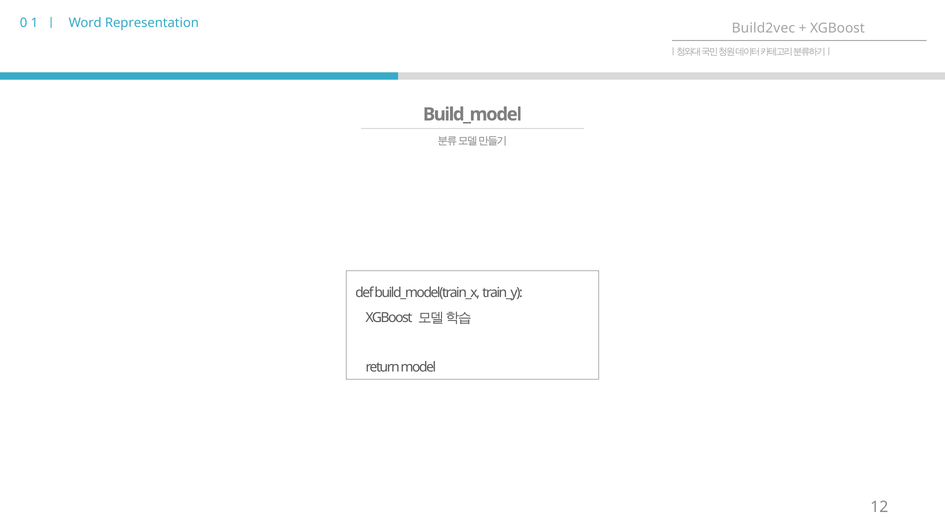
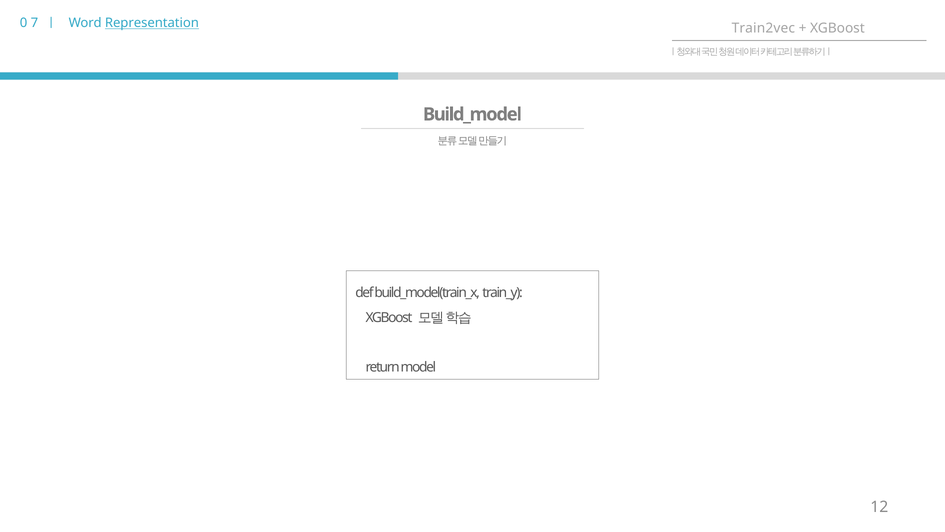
1: 1 -> 7 (34, 23)
Representation underline: none -> present (152, 23)
Build2vec: Build2vec -> Train2vec (763, 28)
